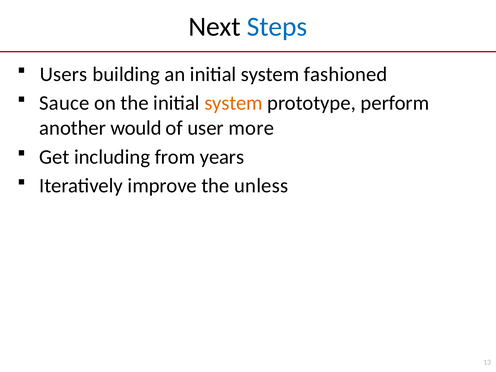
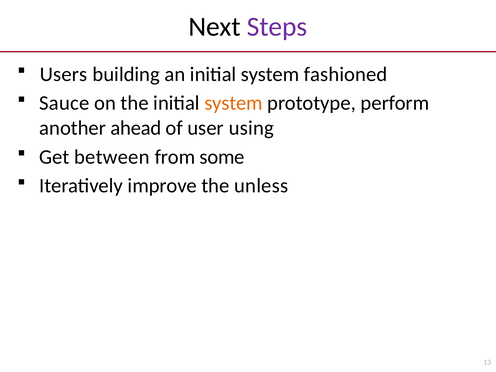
Steps colour: blue -> purple (277, 27)
would: would -> ahead (136, 128)
more: more -> using (251, 128)
including: including -> between (112, 157)
years: years -> some (222, 157)
